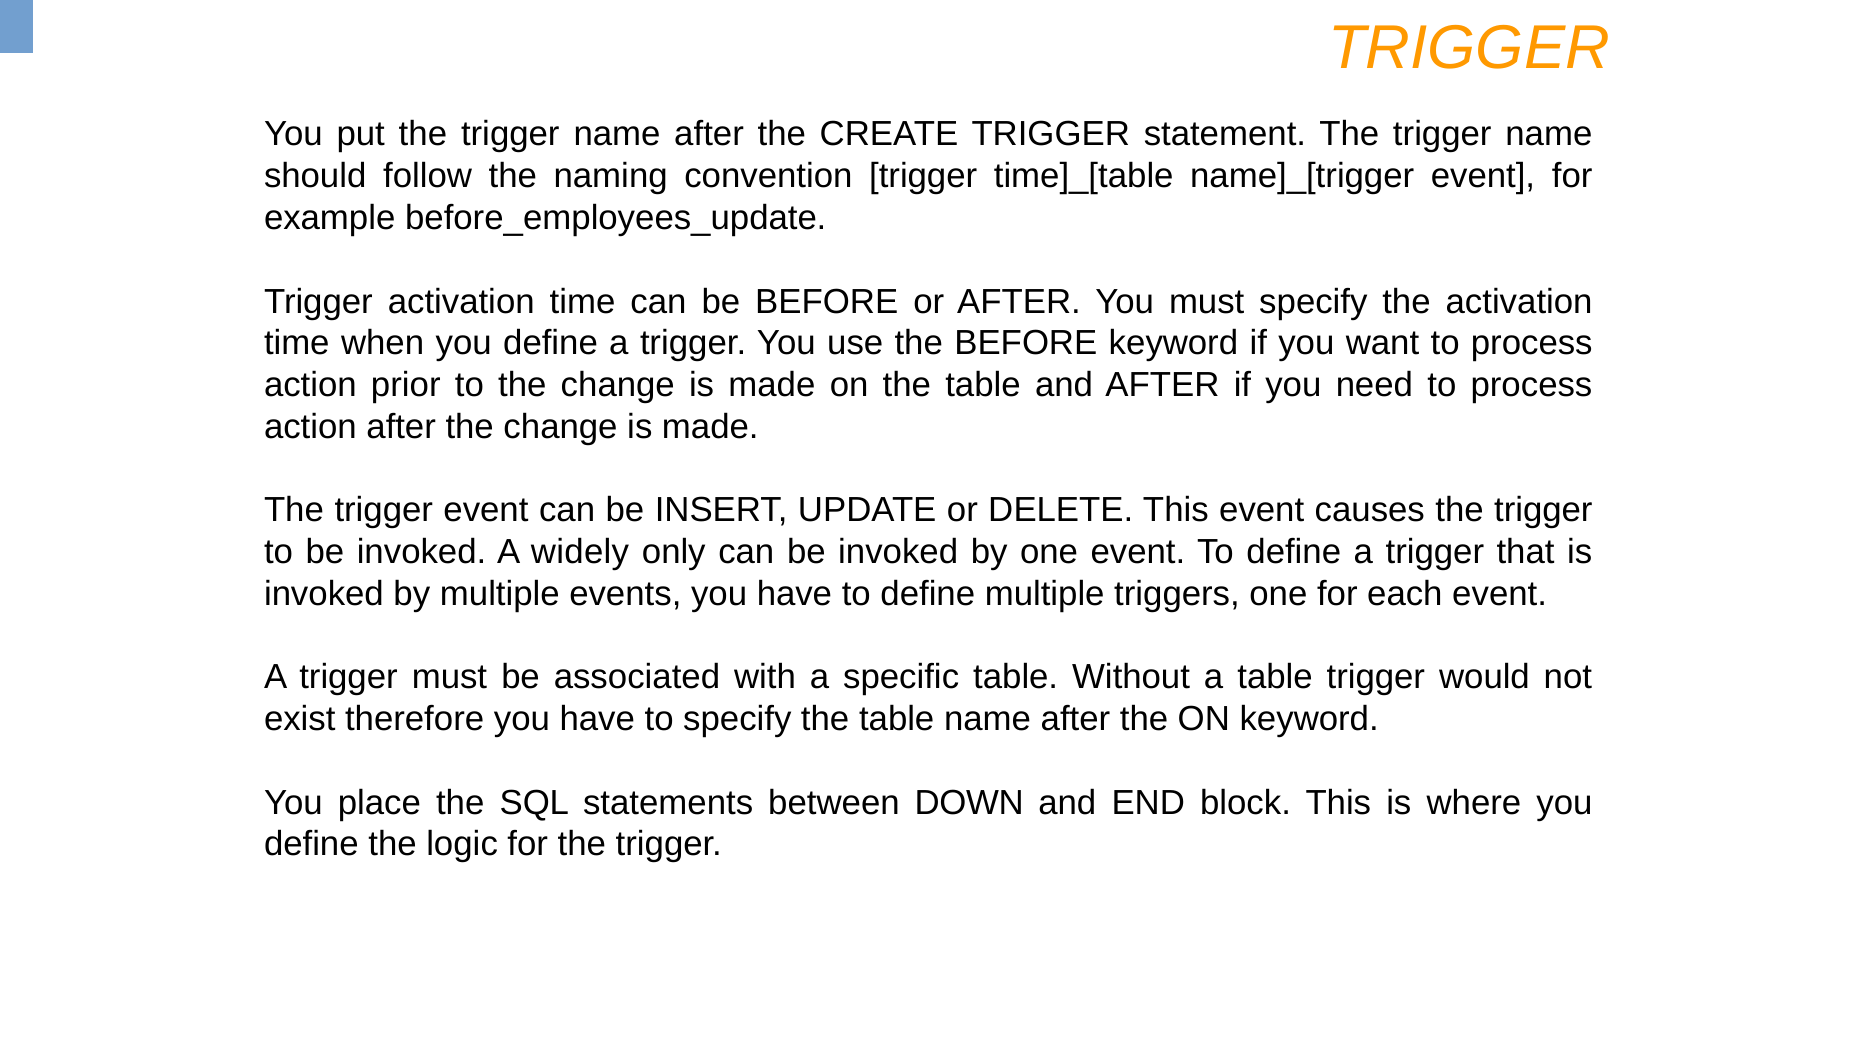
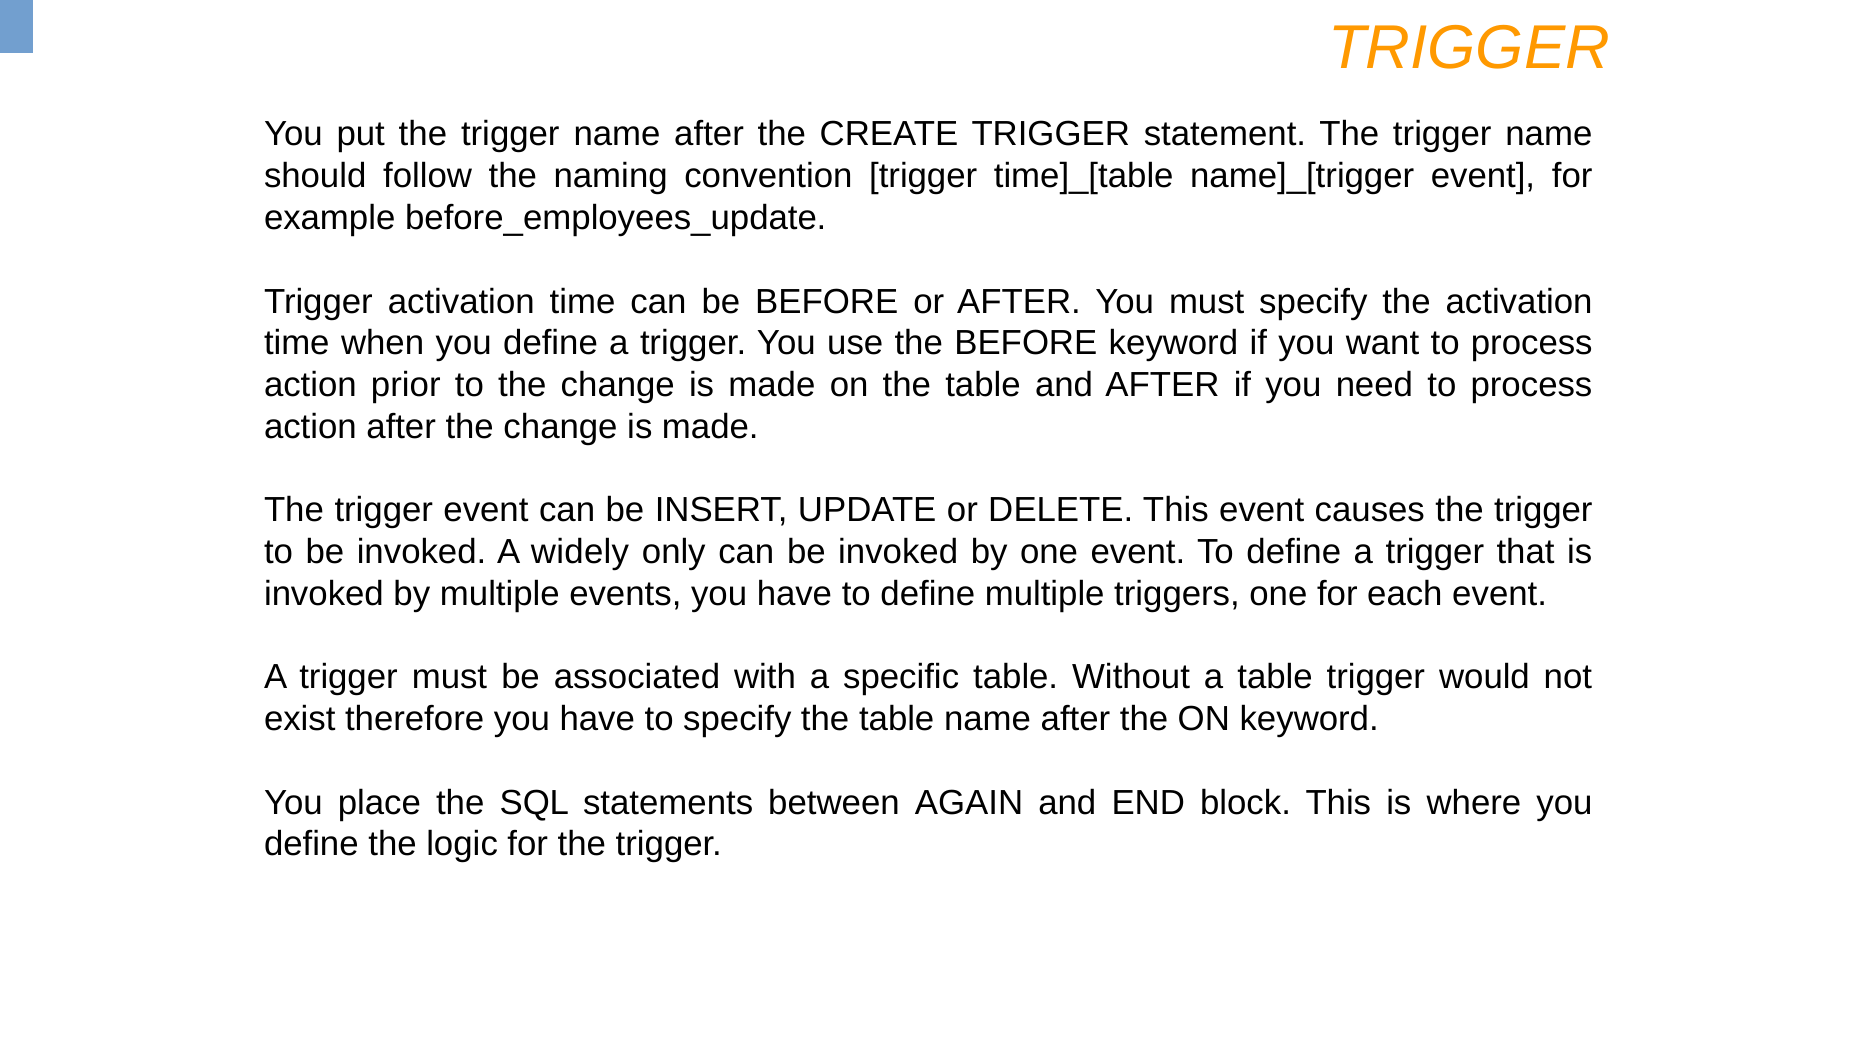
DOWN: DOWN -> AGAIN (969, 803)
